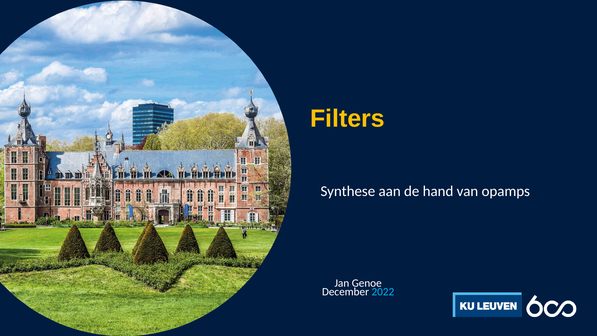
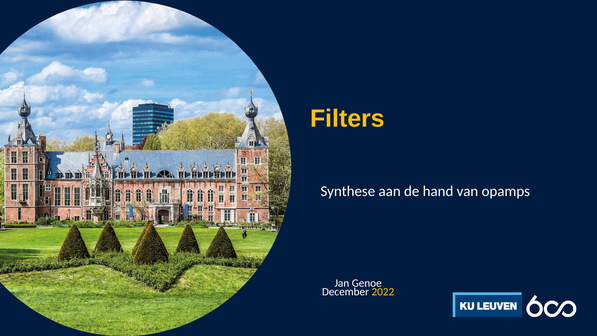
2022 colour: light blue -> yellow (383, 292)
